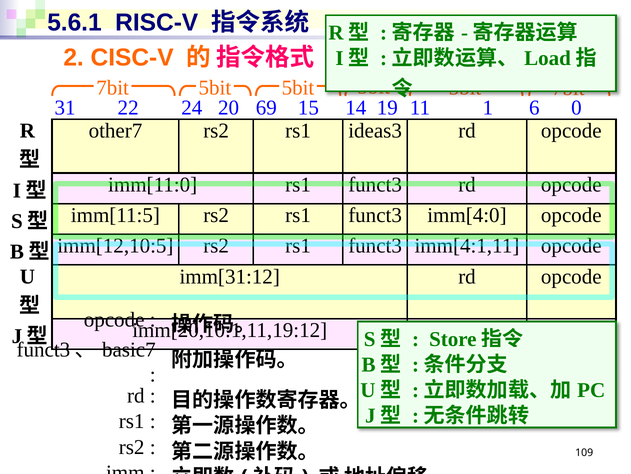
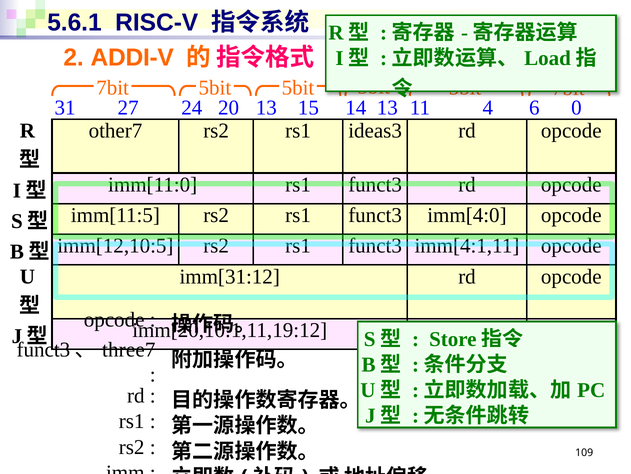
CISC-V: CISC-V -> ADDI-V (132, 58)
22: 22 -> 27 (128, 108)
20 69: 69 -> 13 (266, 108)
14 19: 19 -> 13 (387, 108)
1: 1 -> 4 (488, 108)
basic7: basic7 -> three7 (129, 349)
